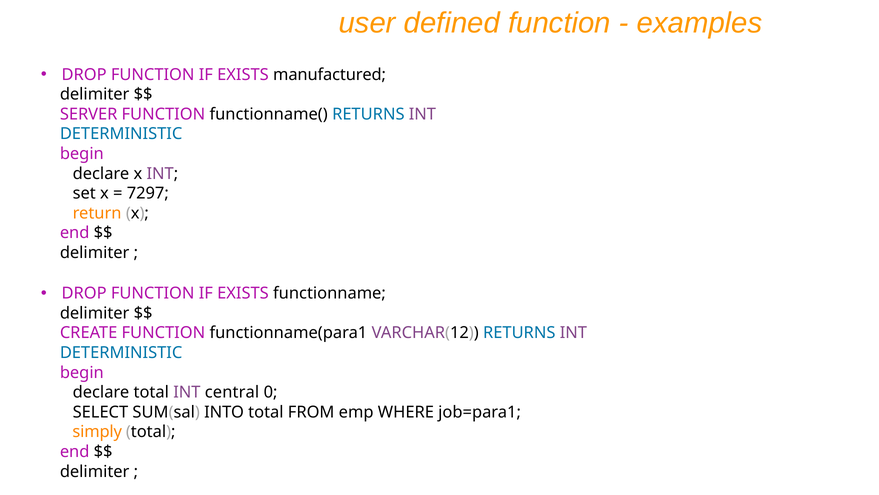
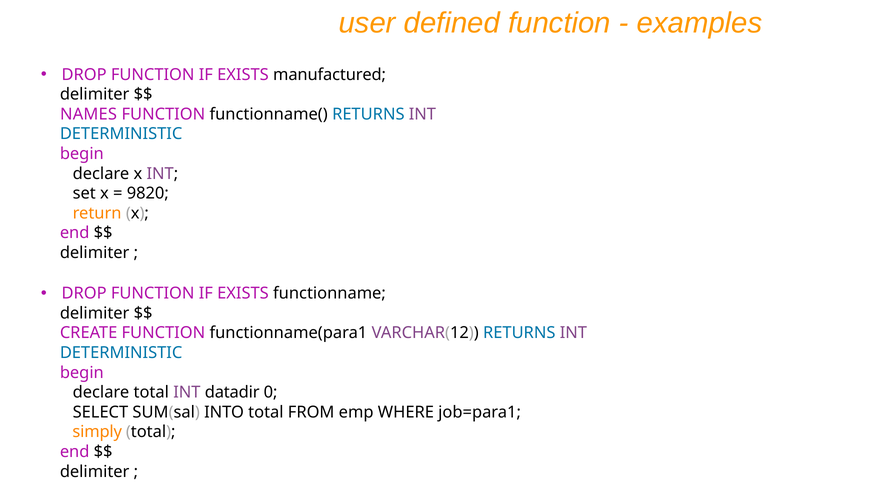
SERVER: SERVER -> NAMES (89, 114)
7297: 7297 -> 9820 (148, 193)
central: central -> datadir (232, 392)
